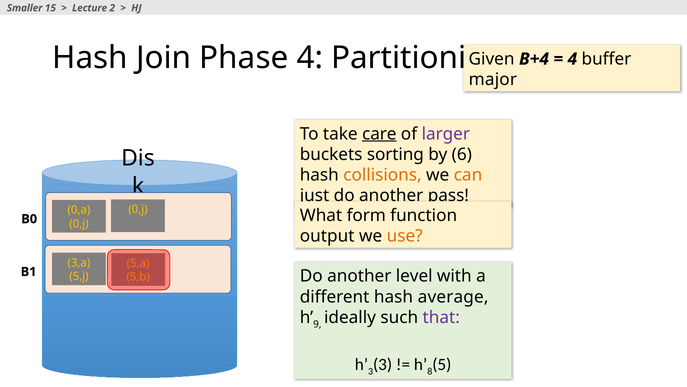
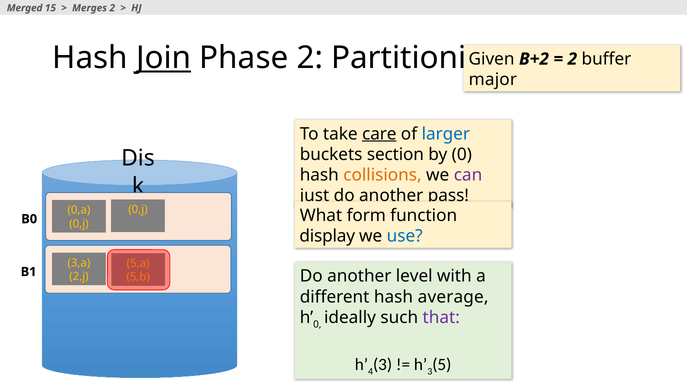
Smaller: Smaller -> Merged (25, 8)
Lecture: Lecture -> Merges (90, 8)
Join underline: none -> present (164, 58)
Phase 4: 4 -> 2 (310, 58)
B+4: B+4 -> B+2 (534, 59)
4: 4 -> 2 (572, 59)
larger colour: purple -> blue (446, 134)
sorting: sorting -> section (395, 154)
by 6: 6 -> 0 (462, 154)
can colour: orange -> purple (468, 175)
output: output -> display (327, 236)
use colour: orange -> blue (405, 236)
5,j: 5,j -> 2,j (79, 276)
9: 9 -> 0 (317, 324)
3: 3 -> 4 (371, 371)
8: 8 -> 3 (430, 371)
